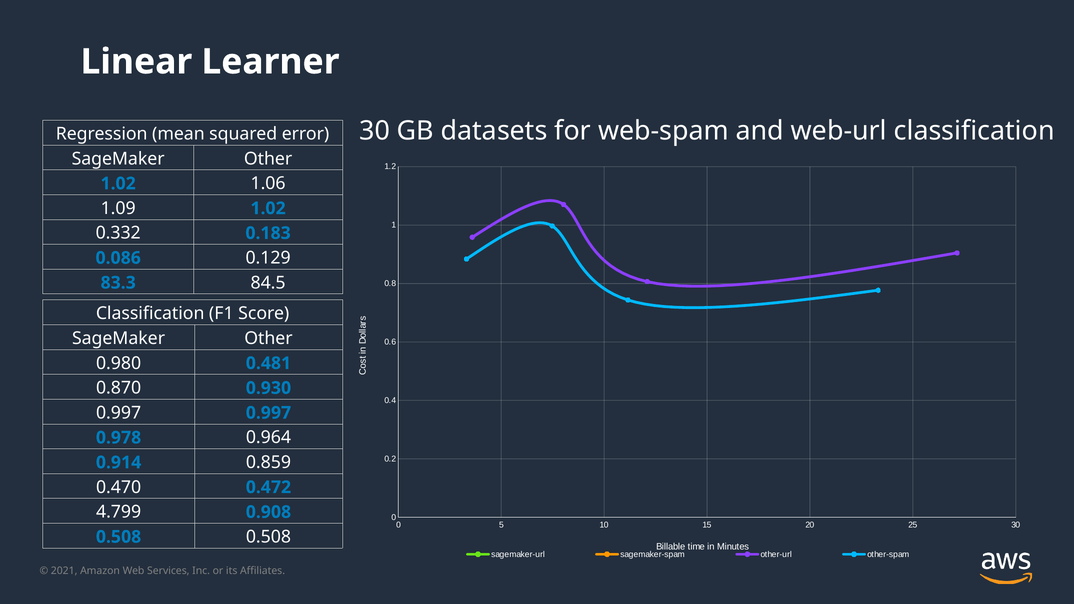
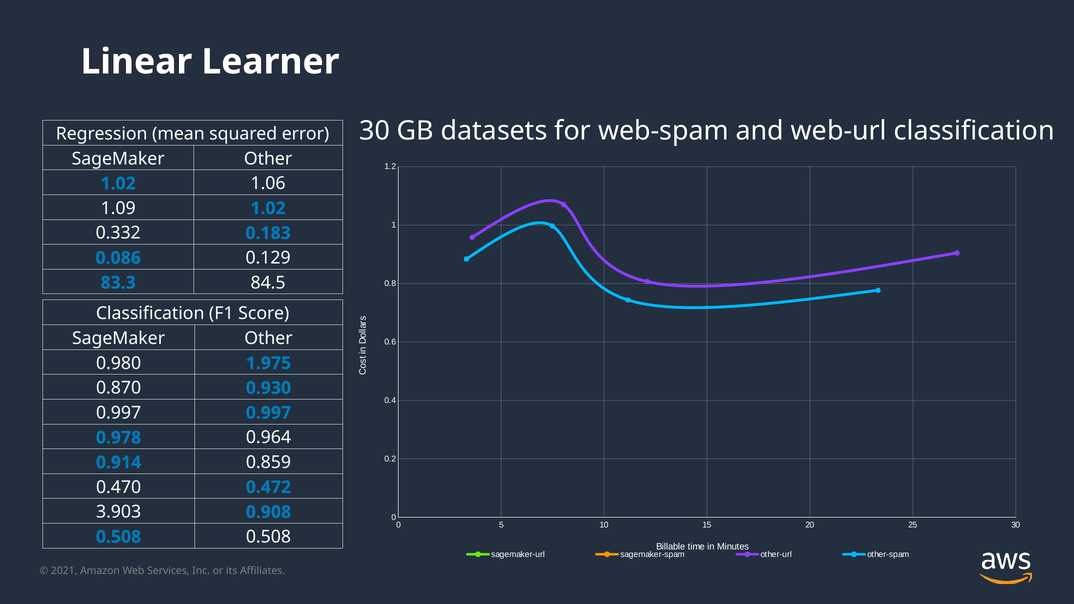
0.481: 0.481 -> 1.975 (268, 363)
4.799: 4.799 -> 3.903 (119, 512)
